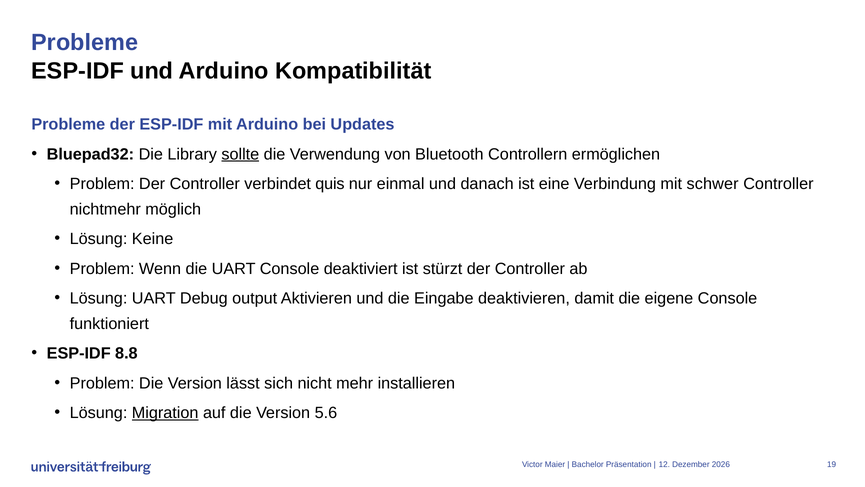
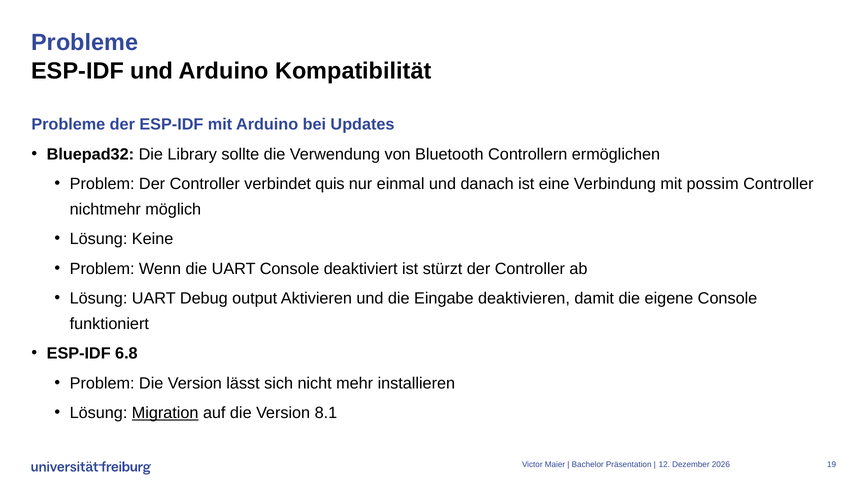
sollte underline: present -> none (240, 154)
schwer: schwer -> possim (713, 184)
8.8: 8.8 -> 6.8 (126, 353)
5.6: 5.6 -> 8.1 (326, 413)
